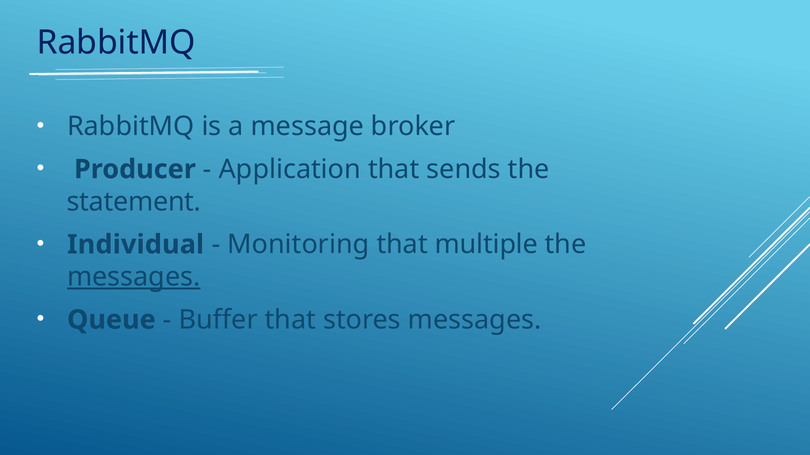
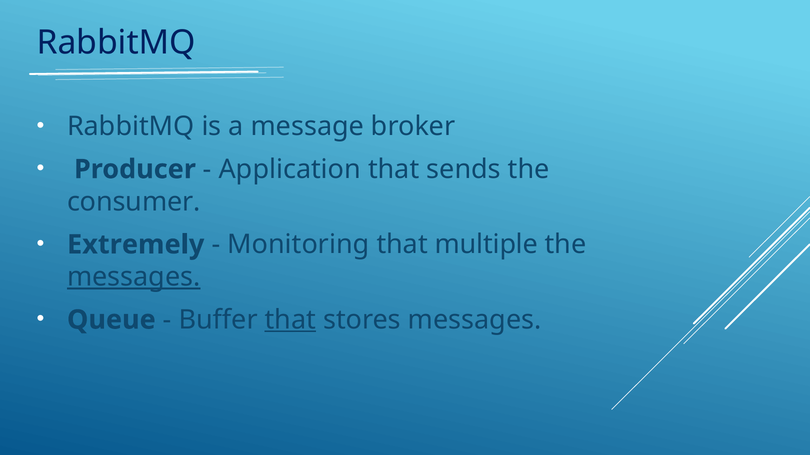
statement: statement -> consumer (134, 202)
Individual: Individual -> Extremely (136, 245)
that underline: none -> present (290, 320)
